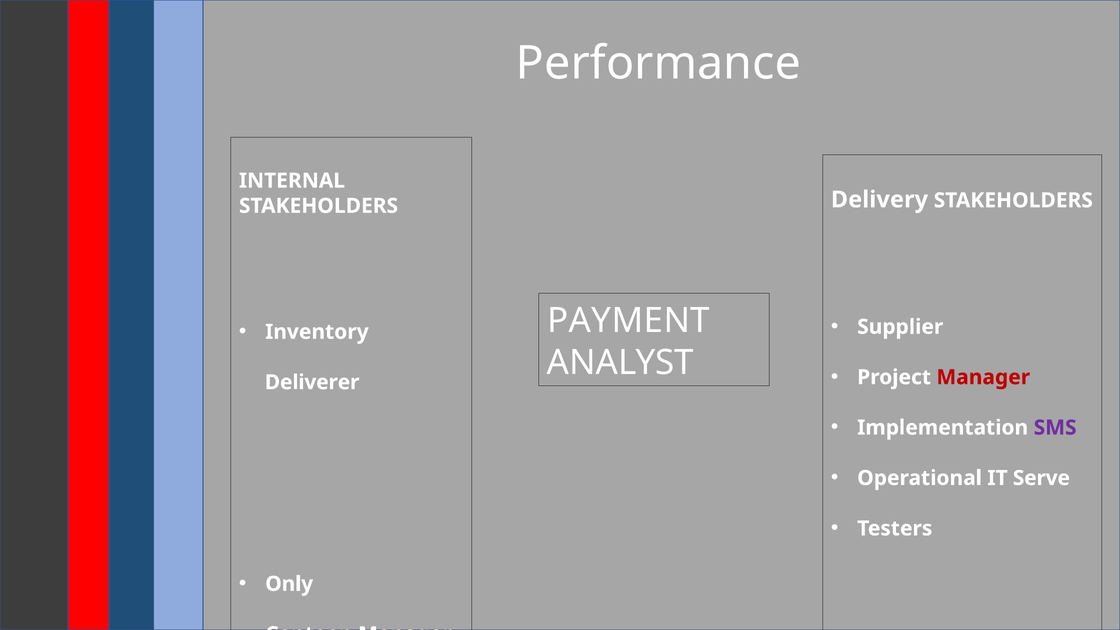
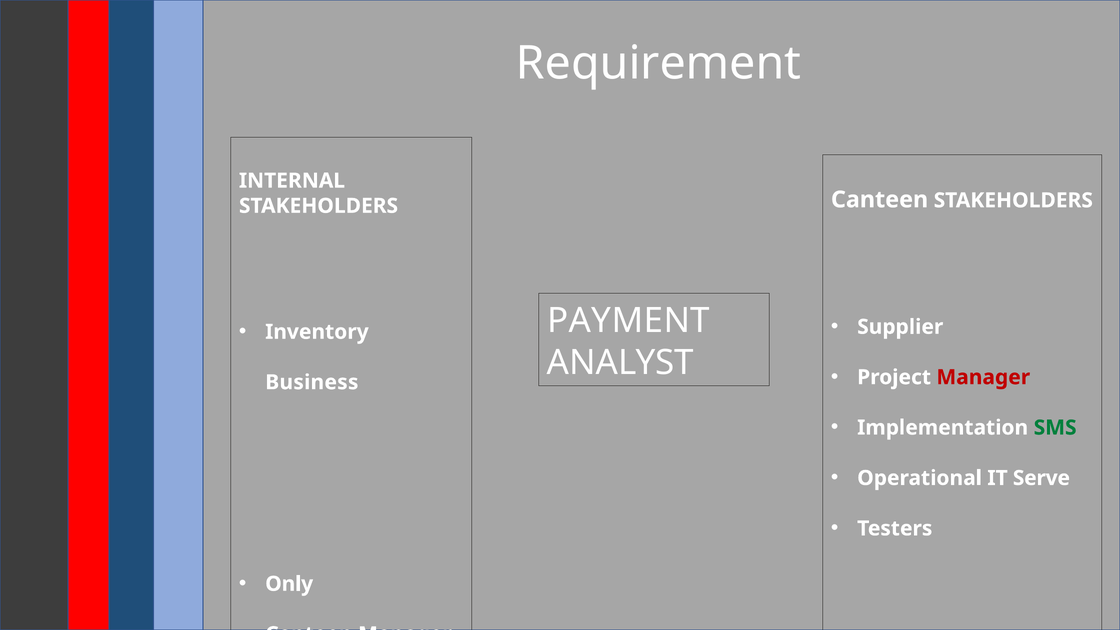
Performance: Performance -> Requirement (659, 63)
Delivery: Delivery -> Canteen (880, 200)
Deliverer: Deliverer -> Business (312, 382)
SMS colour: purple -> green (1055, 428)
